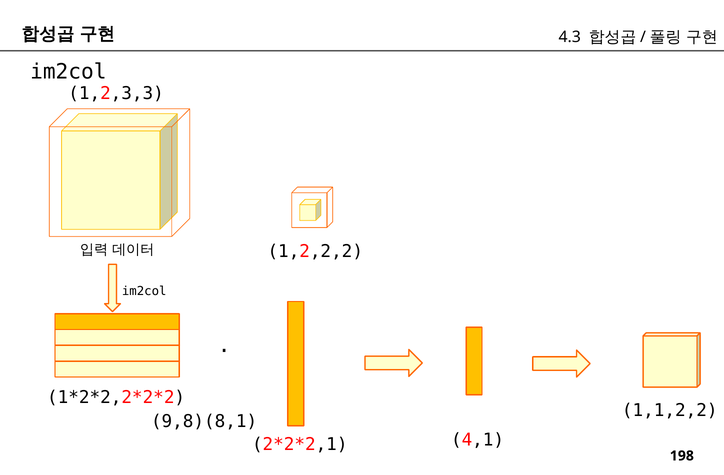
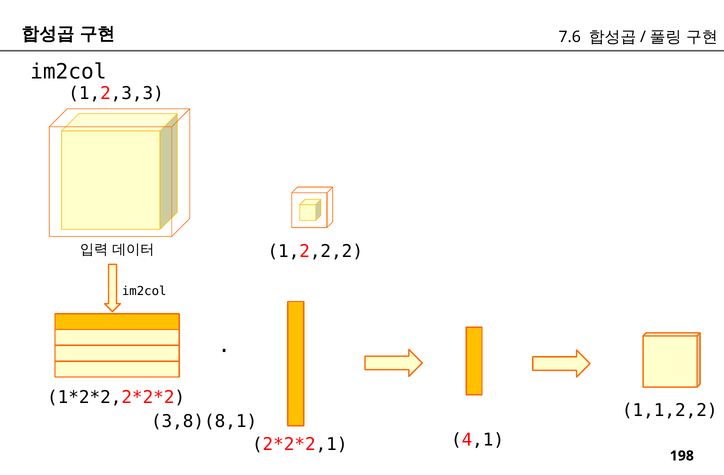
4.3: 4.3 -> 7.6 (570, 37)
9,8)(8,1: 9,8)(8,1 -> 3,8)(8,1 (204, 422)
